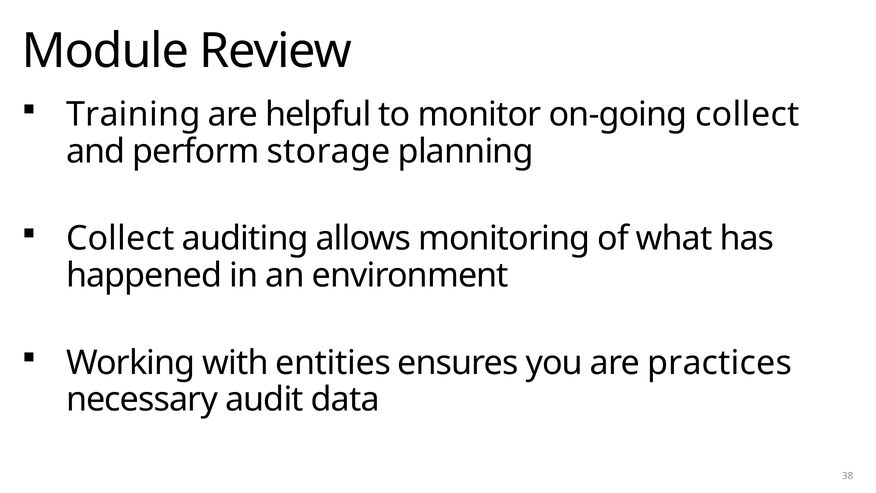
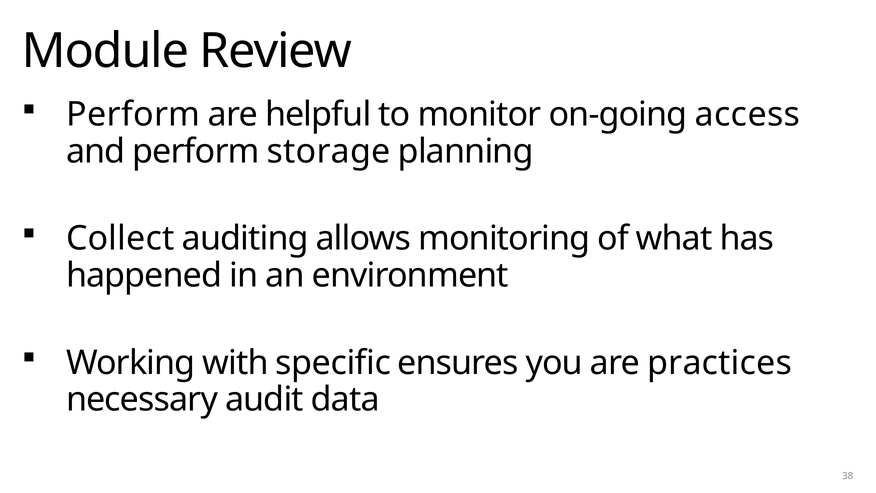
Training: Training -> Perform (133, 115)
on-going collect: collect -> access (747, 115)
entities: entities -> specific (333, 363)
